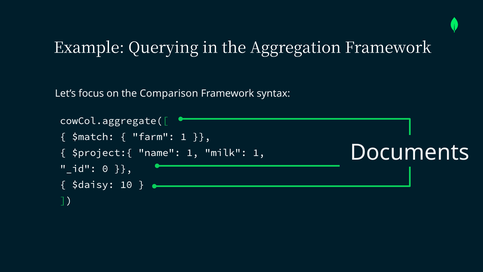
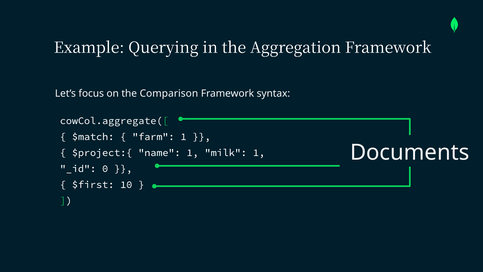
$daisy: $daisy -> $first (93, 184)
